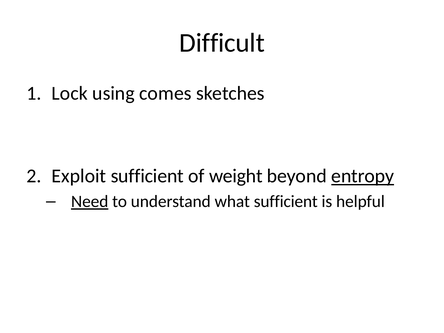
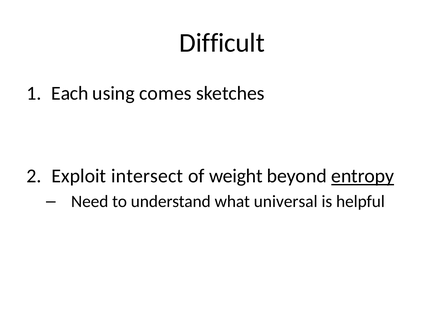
Lock: Lock -> Each (70, 93)
Exploit sufficient: sufficient -> intersect (147, 176)
Need underline: present -> none (90, 202)
what sufficient: sufficient -> universal (286, 202)
